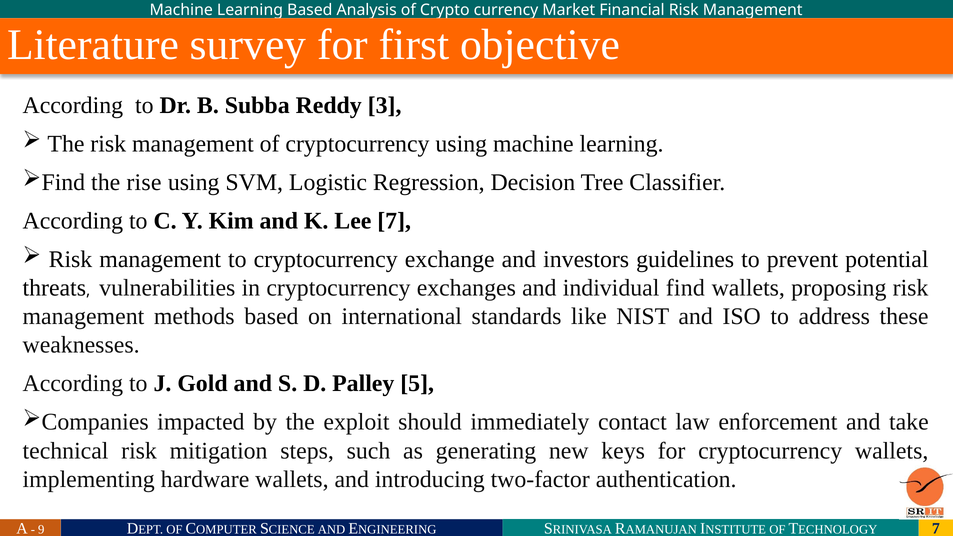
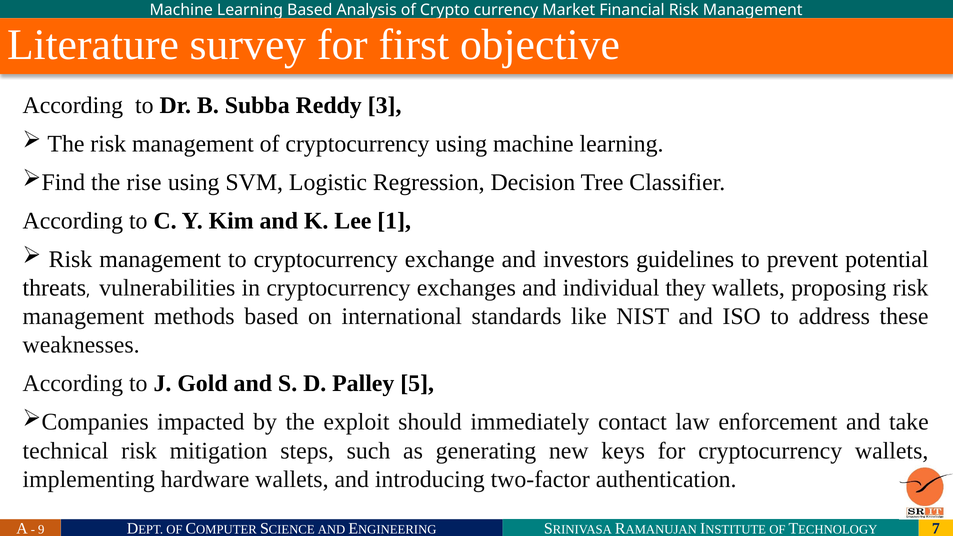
Lee 7: 7 -> 1 (394, 221)
find: find -> they (686, 288)
